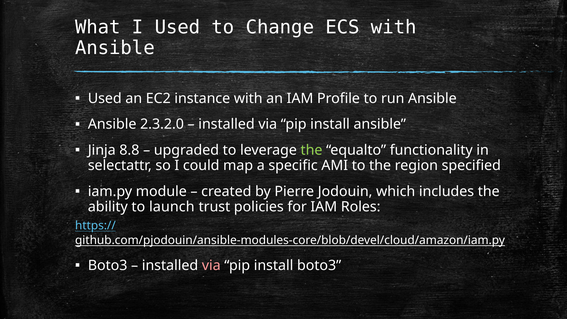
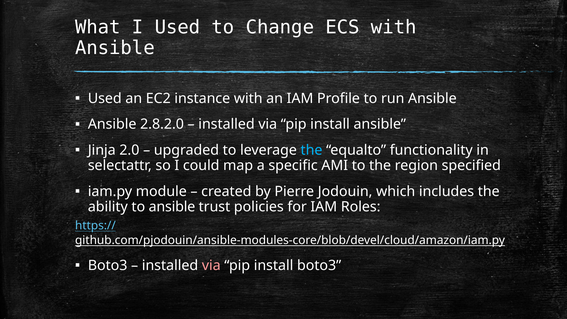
2.3.2.0: 2.3.2.0 -> 2.8.2.0 (162, 124)
8.8: 8.8 -> 2.0 (129, 150)
the colour: light green -> light blue (311, 150)
to launch: launch -> ansible (172, 207)
